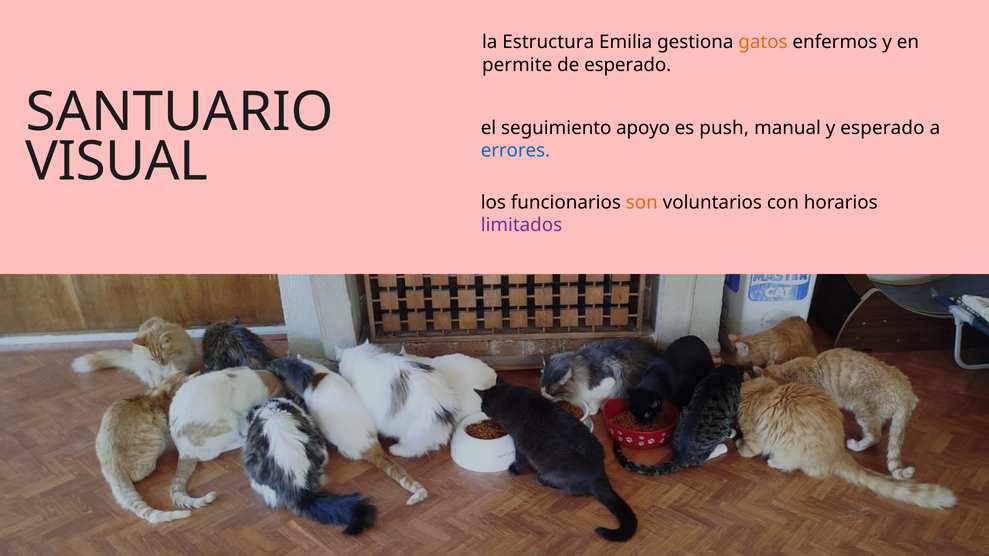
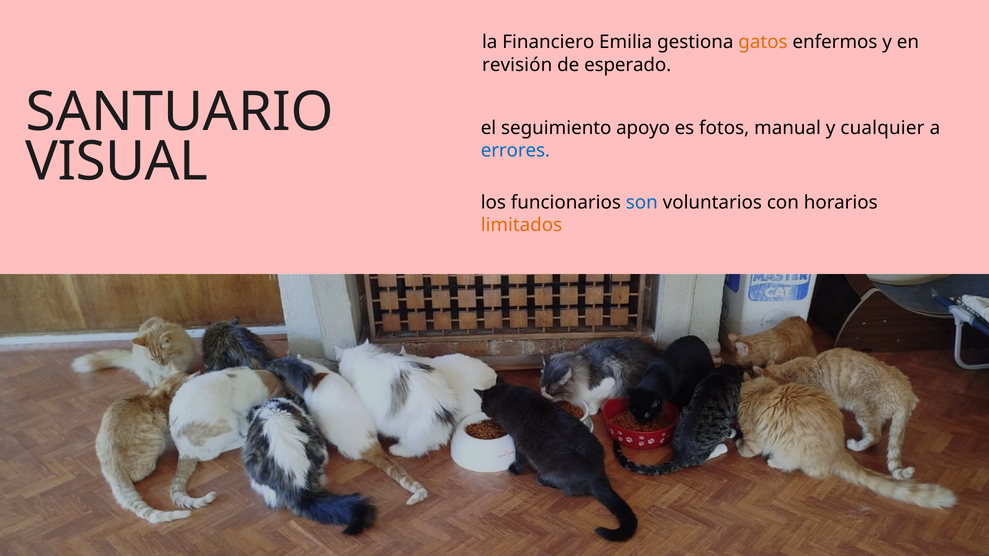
Estructura: Estructura -> Financiero (548, 42)
permite: permite -> revisión (517, 65)
push: push -> fotos (724, 128)
y esperado: esperado -> cualquier (882, 128)
son colour: orange -> blue (642, 203)
limitados colour: purple -> orange (521, 225)
